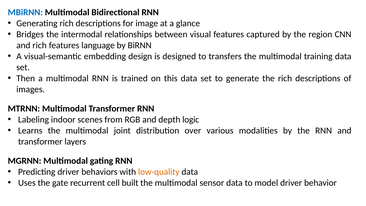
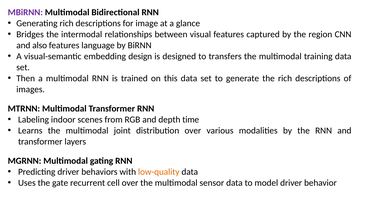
MBiRNN colour: blue -> purple (25, 12)
and rich: rich -> also (40, 45)
logic: logic -> time (191, 119)
cell built: built -> over (130, 183)
